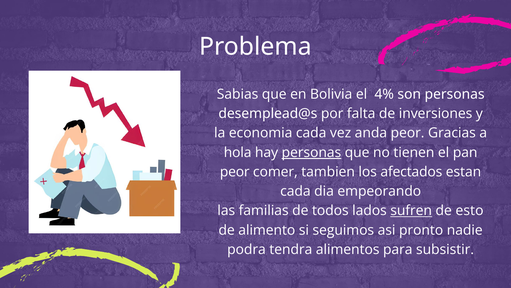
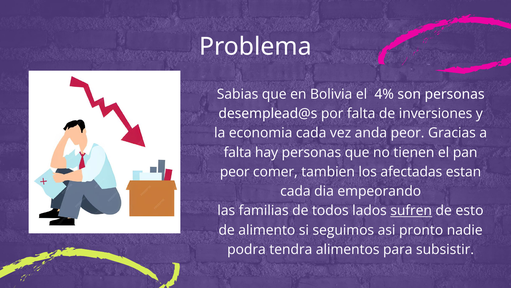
hola: hola -> falta (238, 152)
personas underline: present -> none (311, 152)
afectados: afectados -> afectadas (411, 172)
